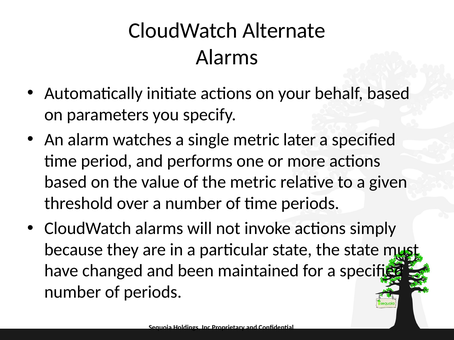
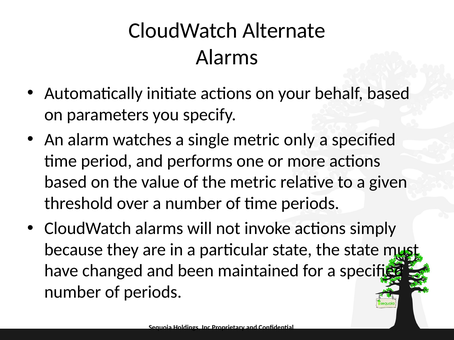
later: later -> only (299, 140)
